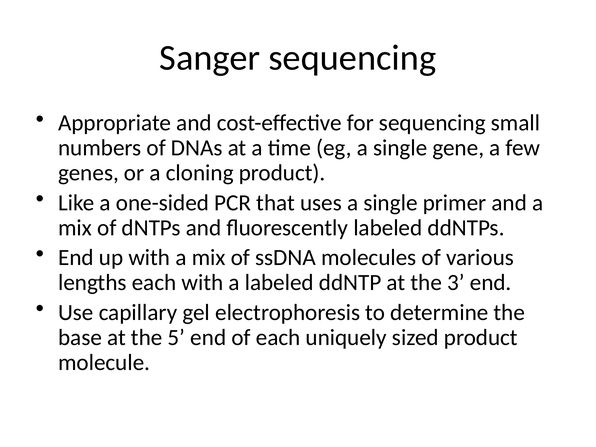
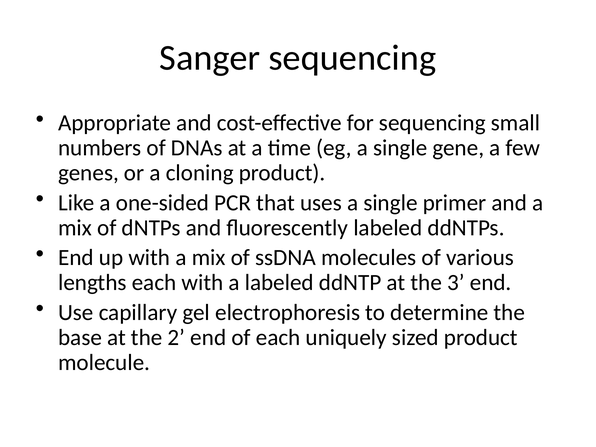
5: 5 -> 2 (176, 337)
